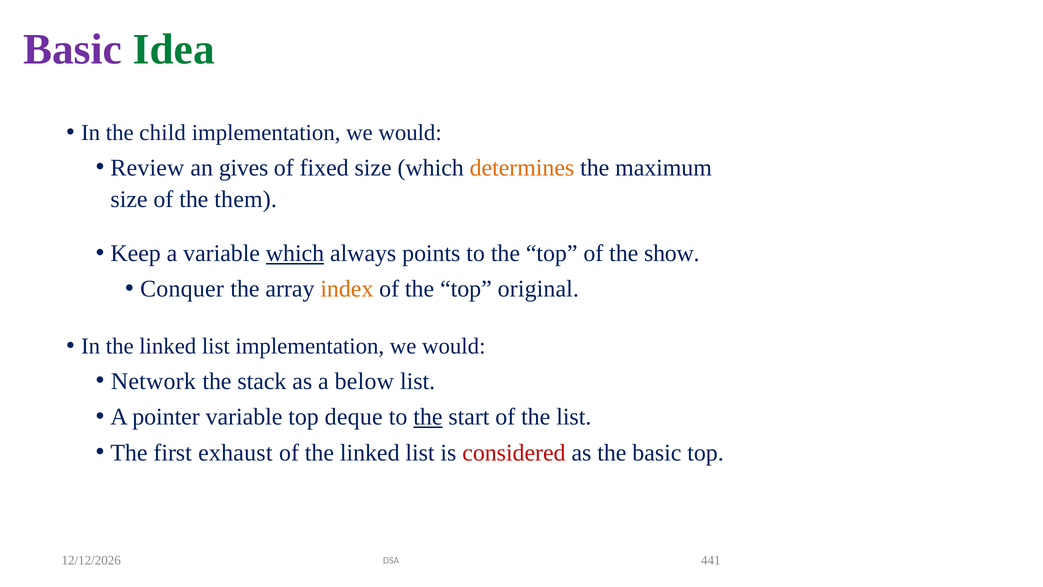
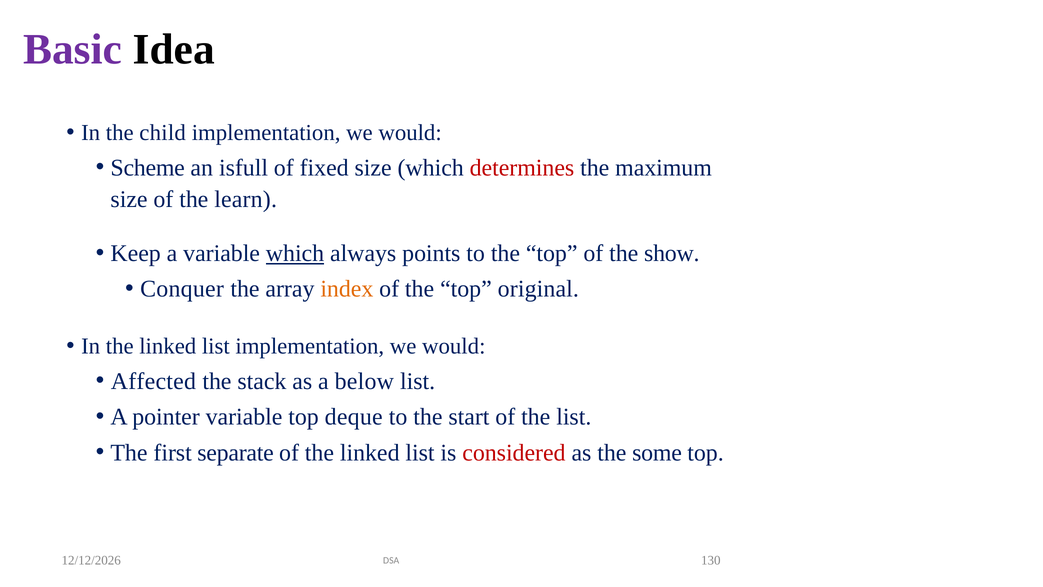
Idea colour: green -> black (174, 49)
Review: Review -> Scheme (148, 168)
gives: gives -> isfull (244, 168)
determines colour: orange -> red (522, 168)
them: them -> learn (246, 199)
Network: Network -> Affected (153, 381)
the underline: present -> none (428, 417)
exhaust: exhaust -> separate (236, 452)
the basic: basic -> some (657, 452)
441: 441 -> 130 (711, 560)
